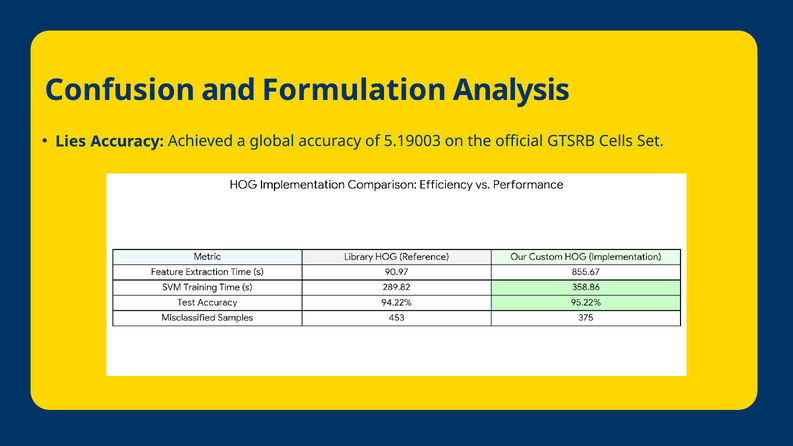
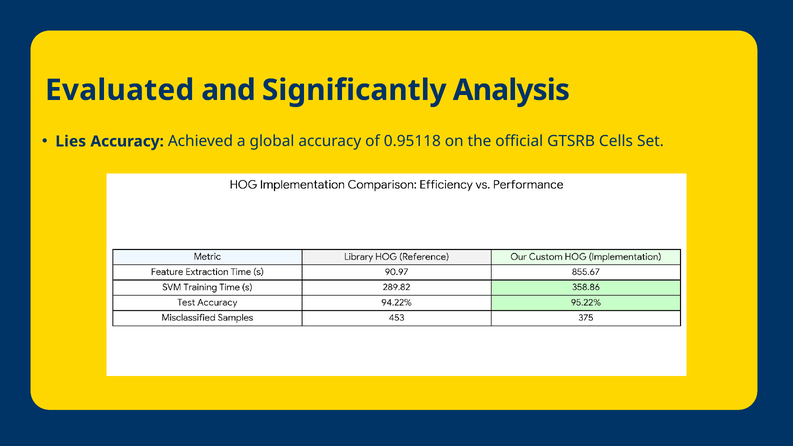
Confusion: Confusion -> Evaluated (120, 90)
Formulation: Formulation -> Significantly (354, 90)
5.19003: 5.19003 -> 0.95118 (412, 141)
